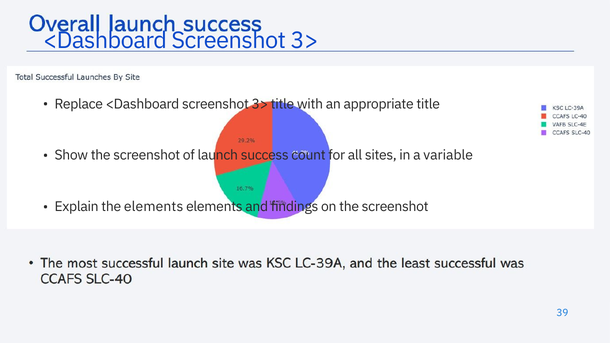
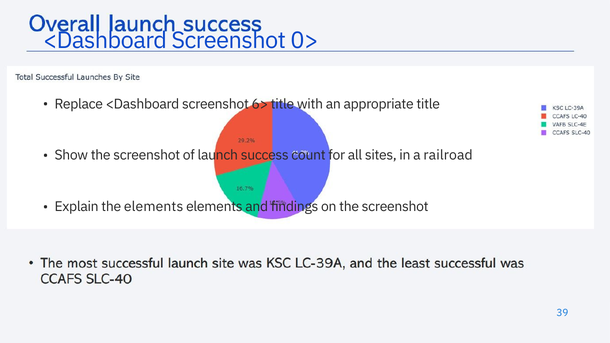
3>: 3> -> 0> (304, 40)
Replace <Dashboard screenshot 3>: 3> -> 6> (260, 104)
variable: variable -> railroad (448, 155)
